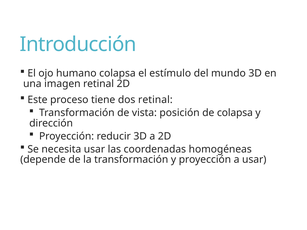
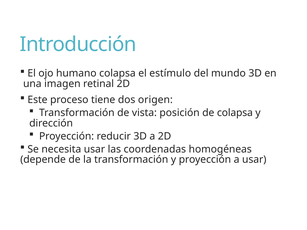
dos retinal: retinal -> origen (155, 100)
